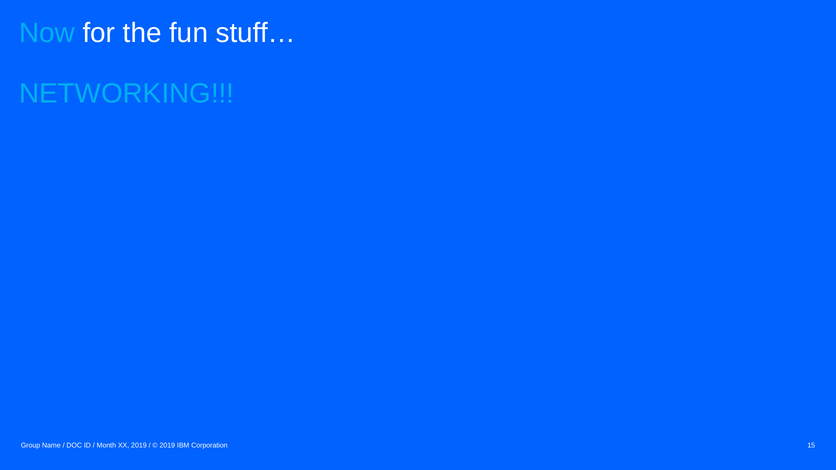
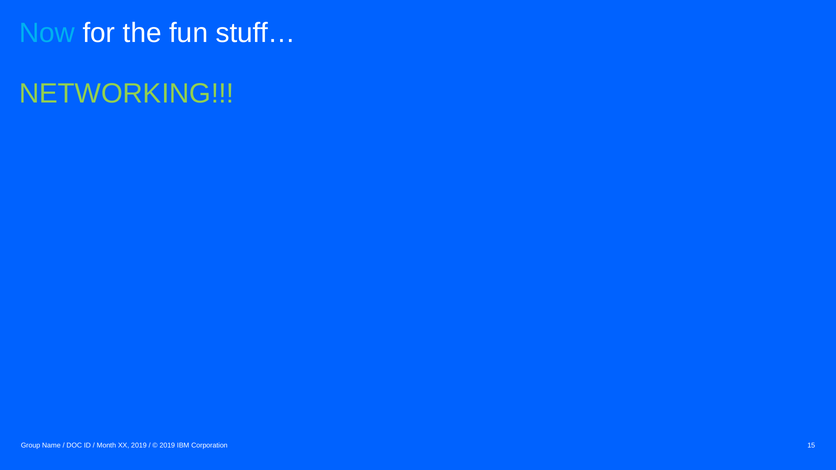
NETWORKING colour: light blue -> light green (127, 93)
